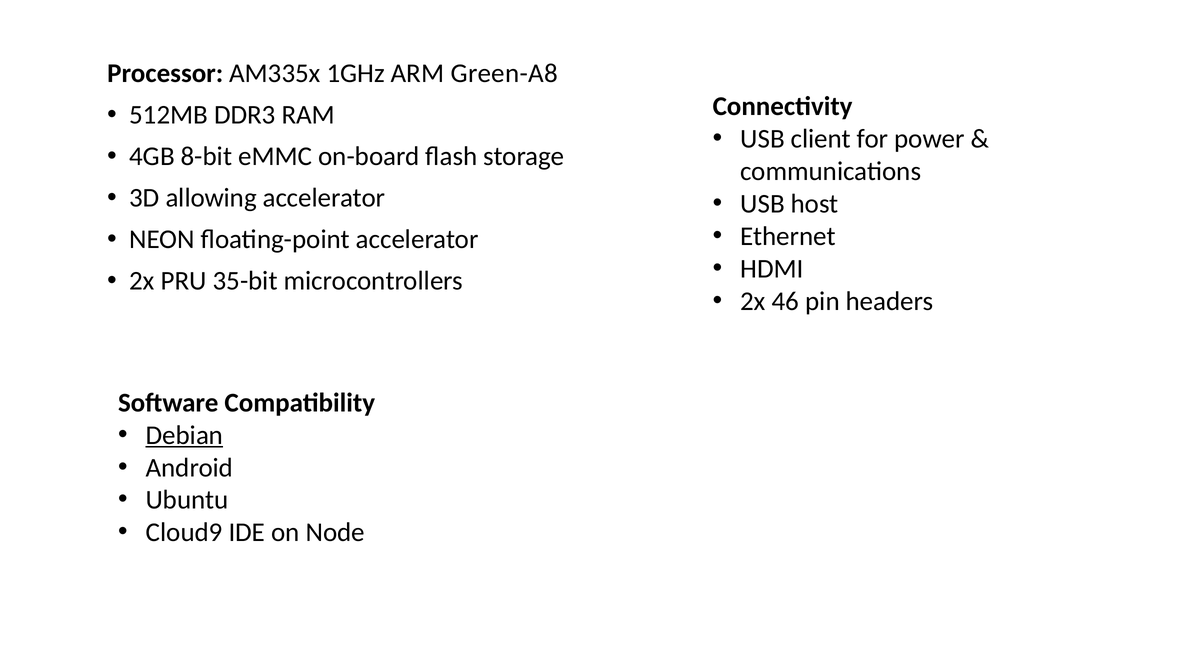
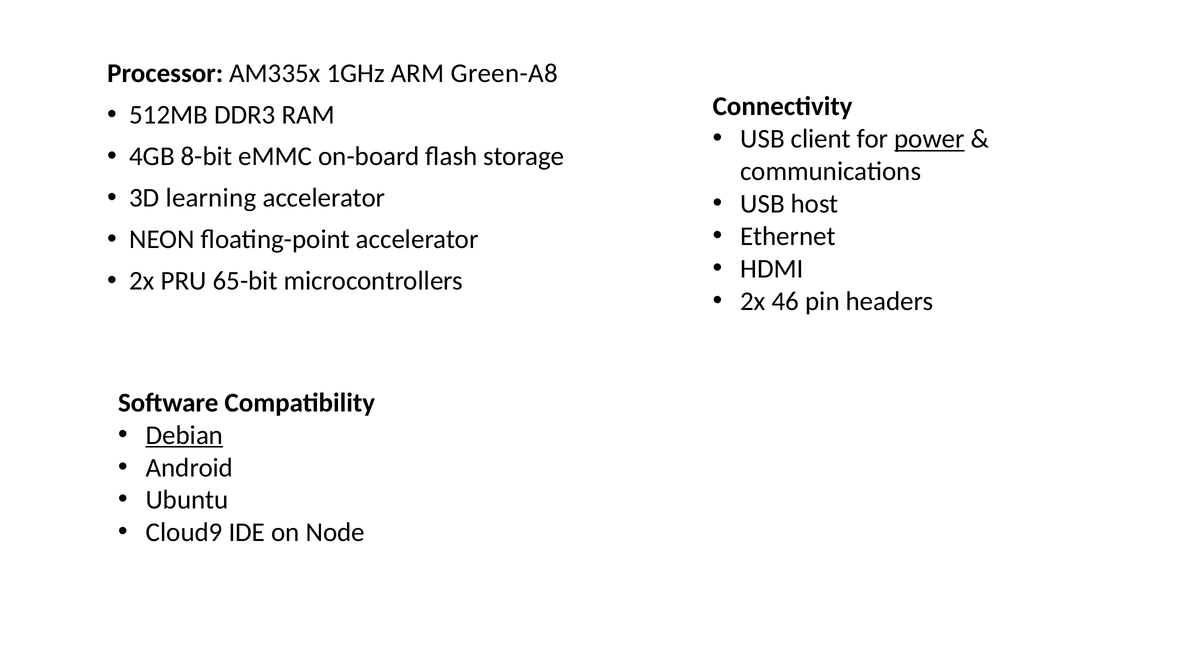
power underline: none -> present (929, 139)
allowing: allowing -> learning (211, 198)
35-bit: 35-bit -> 65-bit (245, 281)
